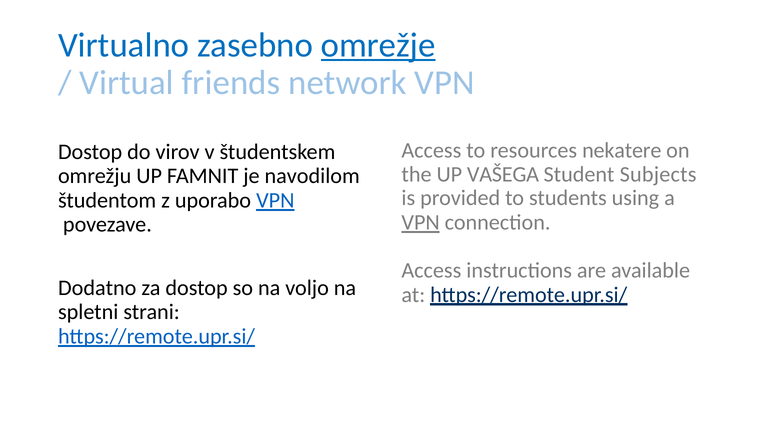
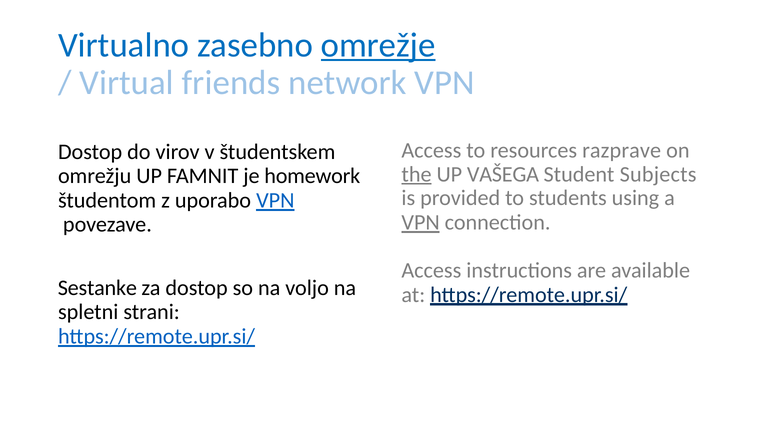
nekatere: nekatere -> razprave (622, 150)
the underline: none -> present (417, 174)
navodilom: navodilom -> homework (312, 176)
Dodatno: Dodatno -> Sestanke (97, 288)
